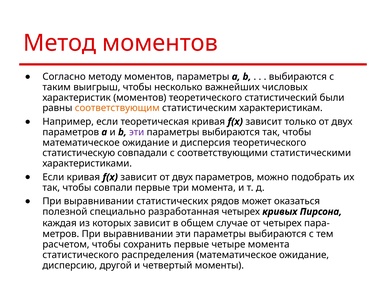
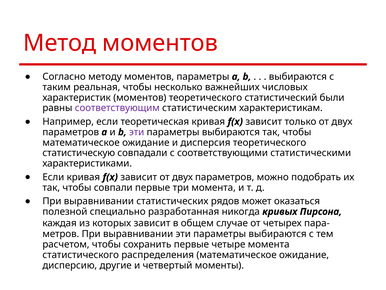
выигрыш: выигрыш -> реальная (97, 87)
соответствующим colour: orange -> purple (117, 108)
разработанная четырех: четырех -> никогда (241, 211)
другой: другой -> другие (116, 265)
